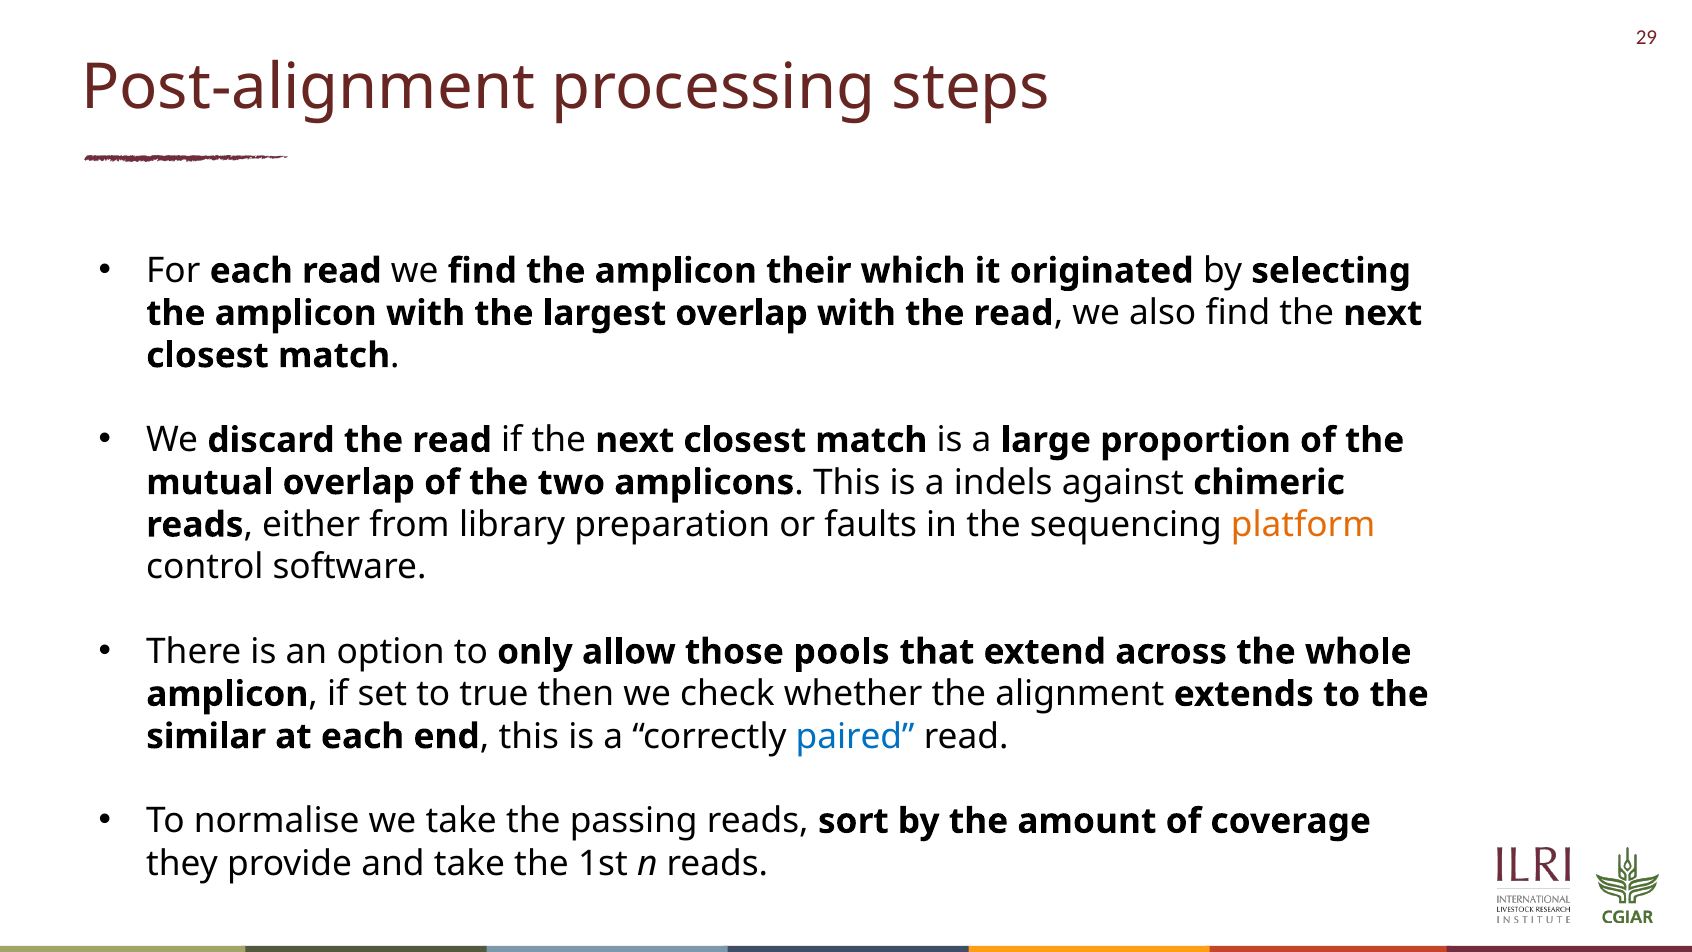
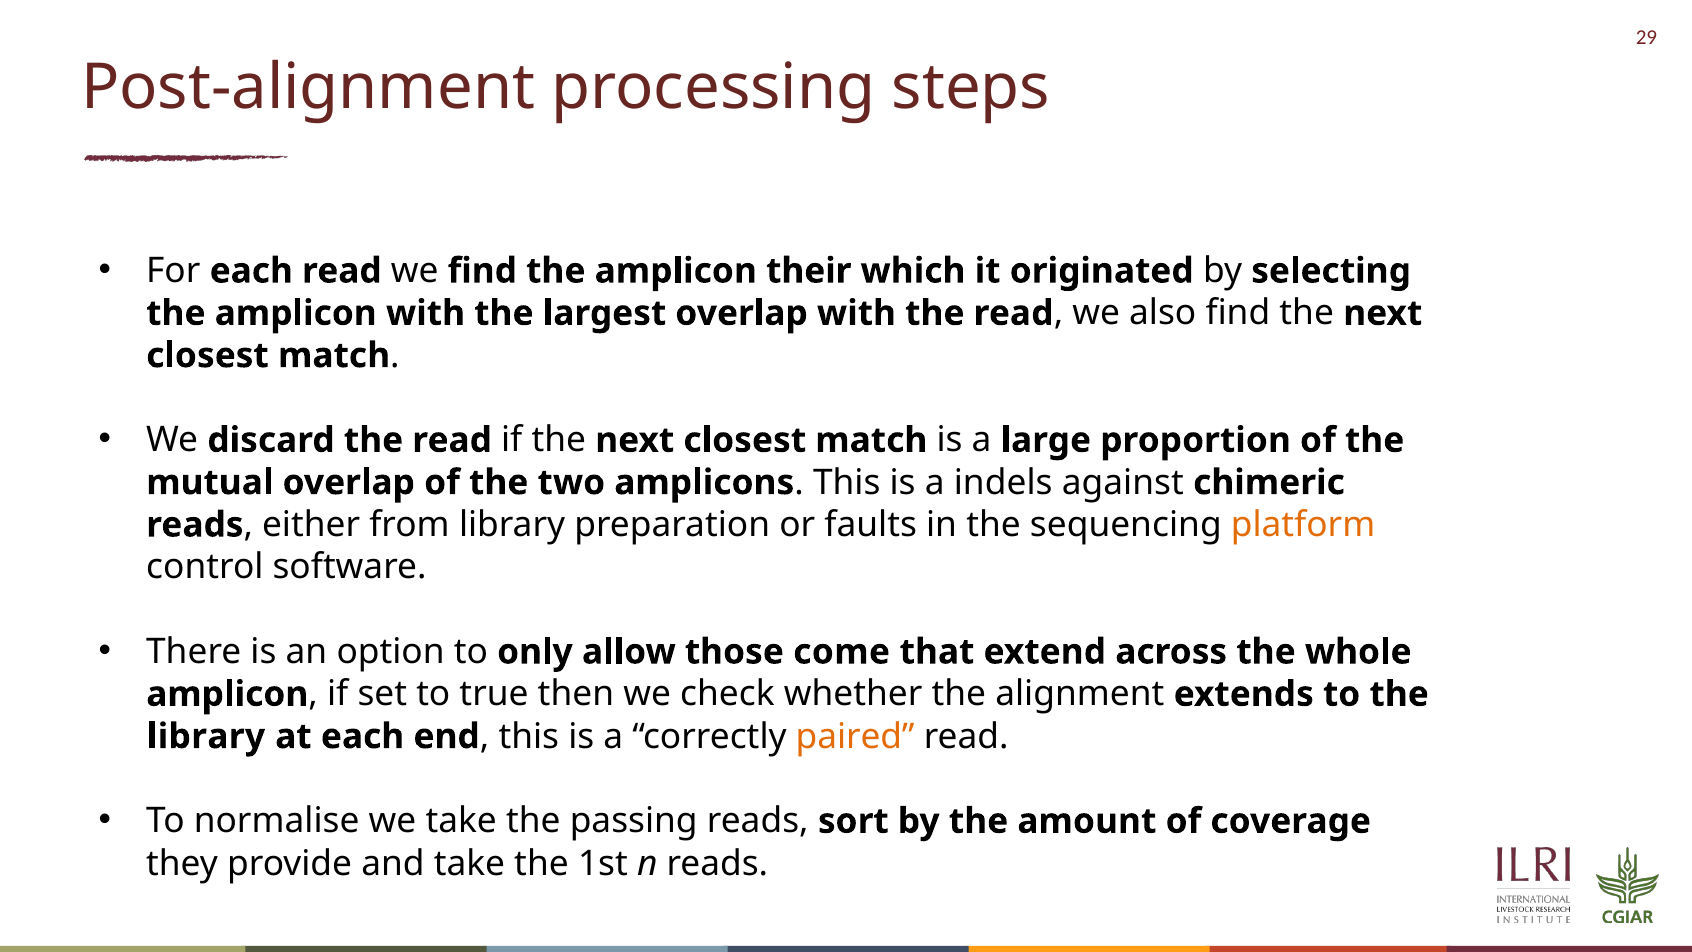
pools: pools -> come (842, 652)
similar: similar -> library (206, 736)
paired colour: blue -> orange (855, 736)
